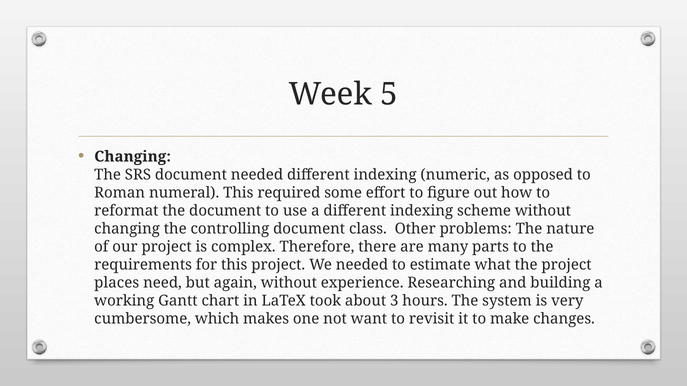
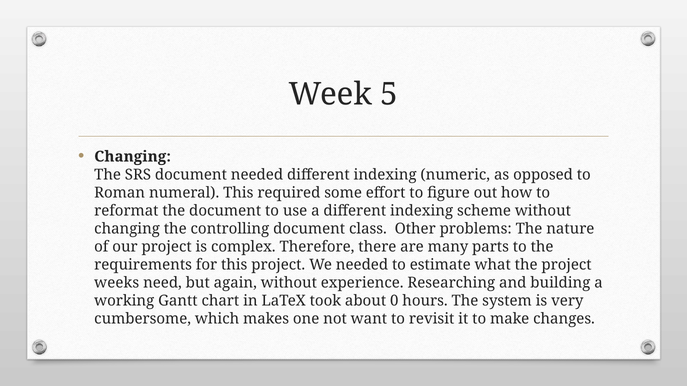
places: places -> weeks (117, 283)
3: 3 -> 0 (394, 301)
